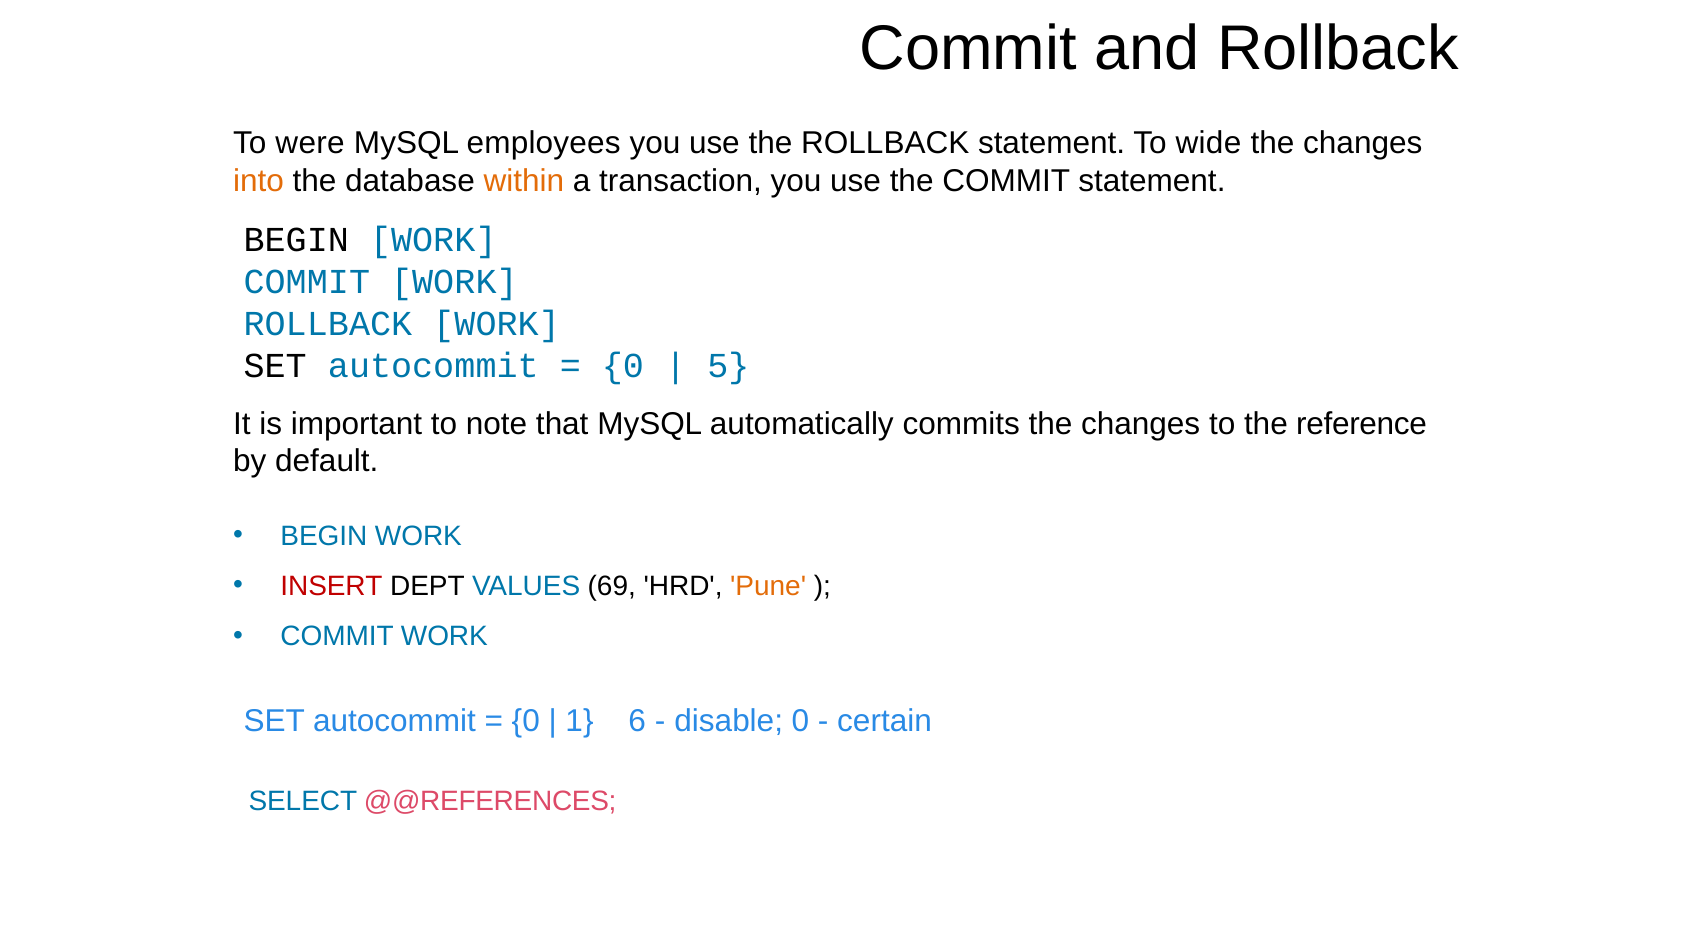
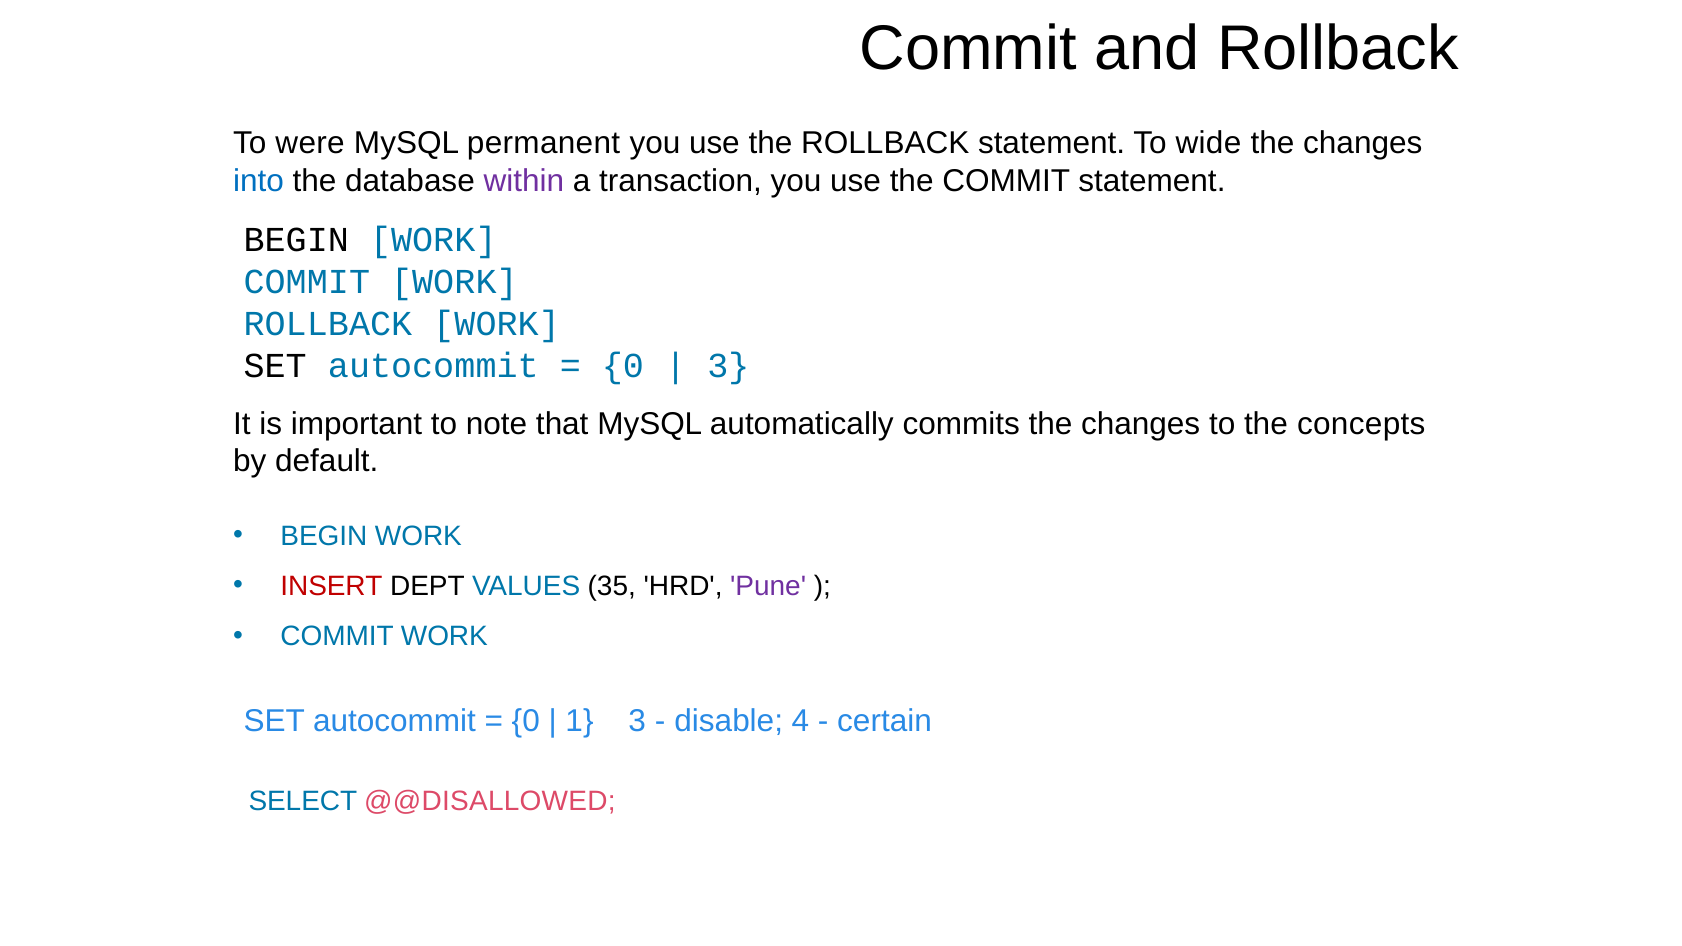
employees: employees -> permanent (544, 143)
into colour: orange -> blue (259, 181)
within colour: orange -> purple (524, 181)
5: 5 -> 3 (728, 366)
reference: reference -> concepts (1361, 424)
69: 69 -> 35 (612, 586)
Pune colour: orange -> purple (768, 586)
1 6: 6 -> 3 (637, 721)
disable 0: 0 -> 4 (800, 721)
@@REFERENCES: @@REFERENCES -> @@DISALLOWED (490, 801)
